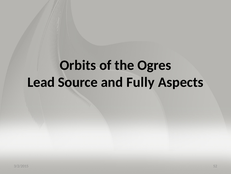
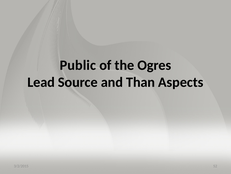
Orbits: Orbits -> Public (78, 65)
Fully: Fully -> Than (141, 82)
